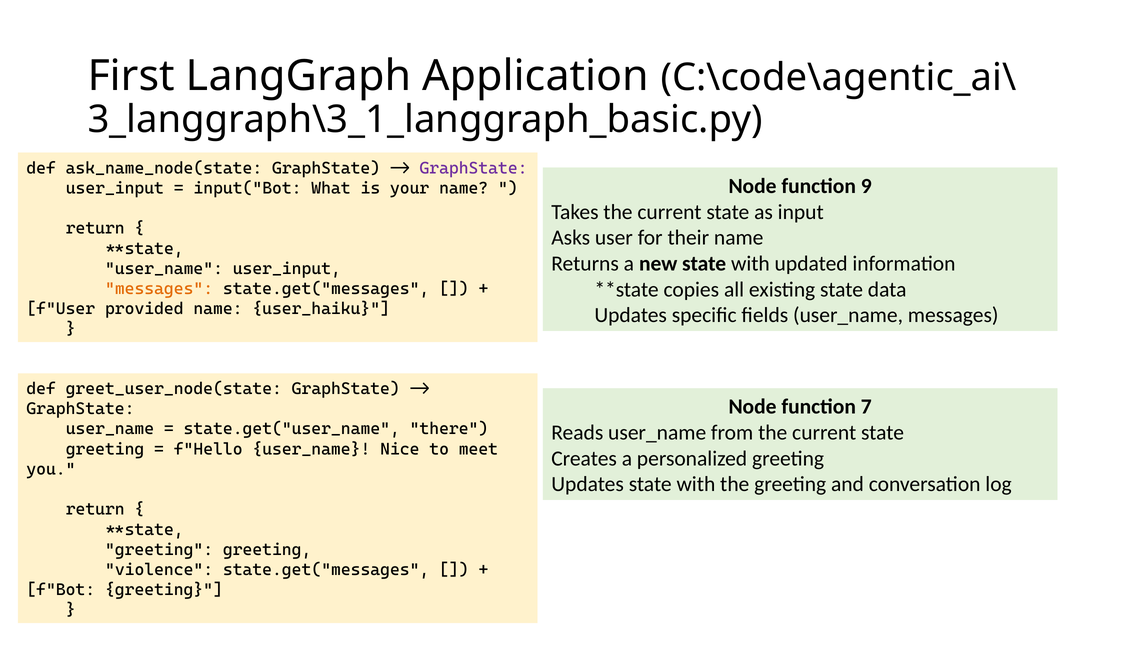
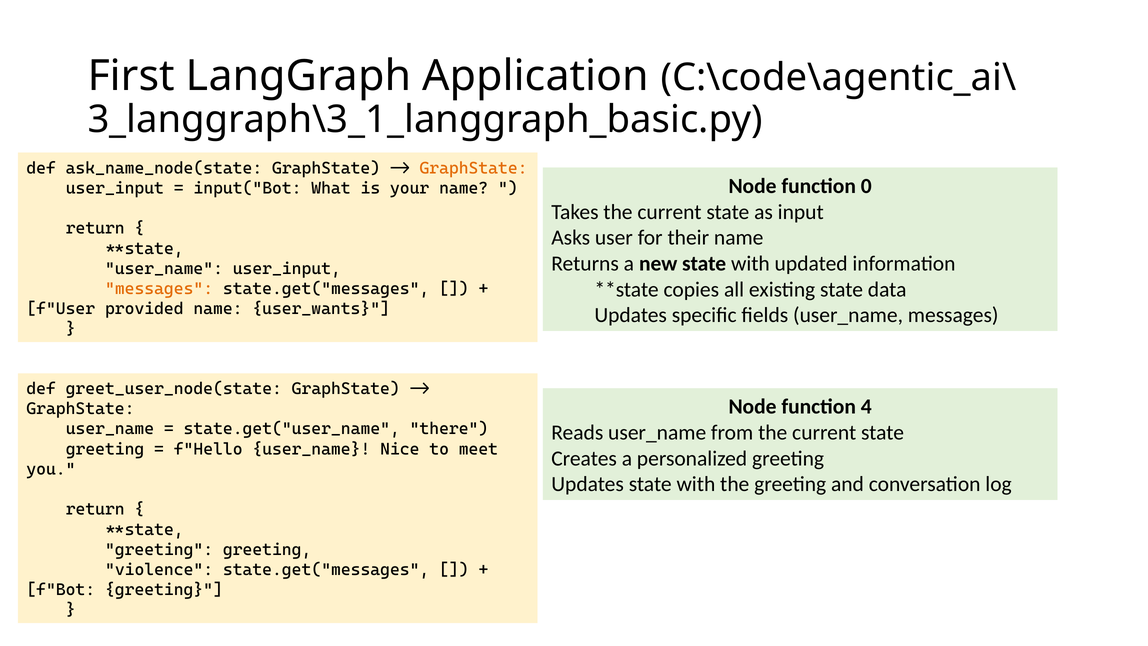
GraphState colour: purple -> orange (474, 168)
9: 9 -> 0 (866, 186)
user_haiku: user_haiku -> user_wants (321, 309)
7: 7 -> 4 (866, 407)
